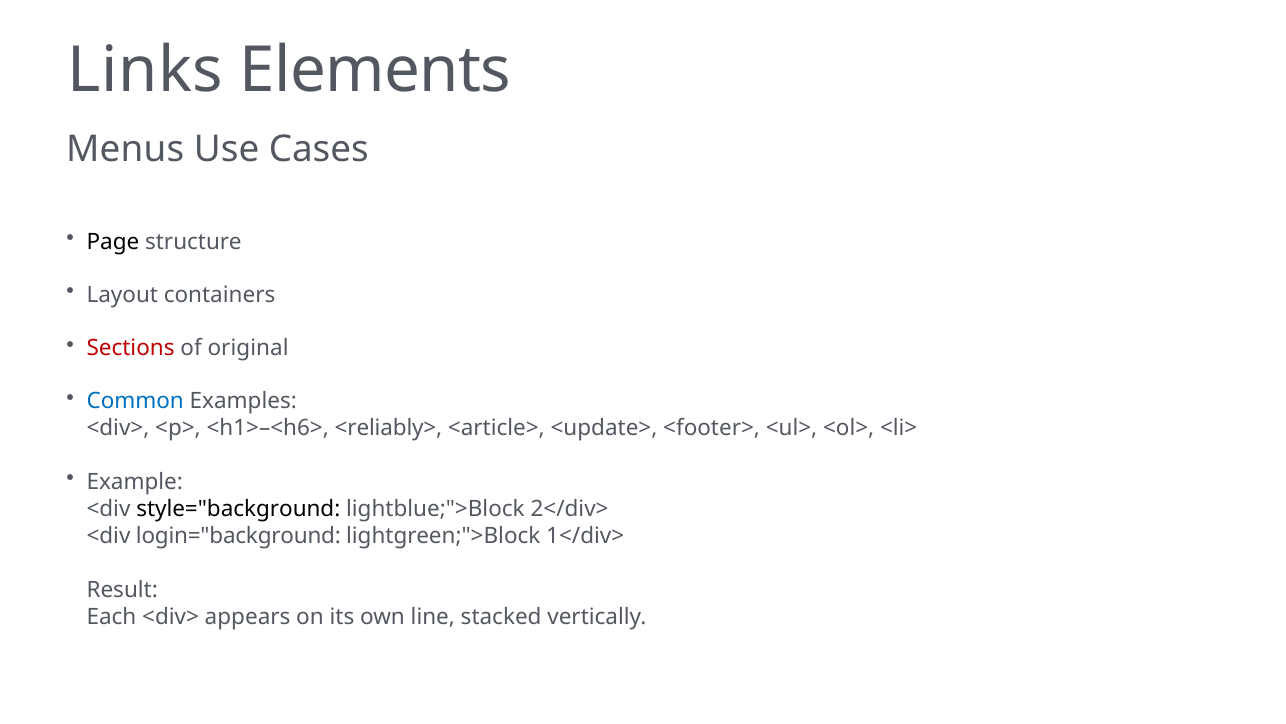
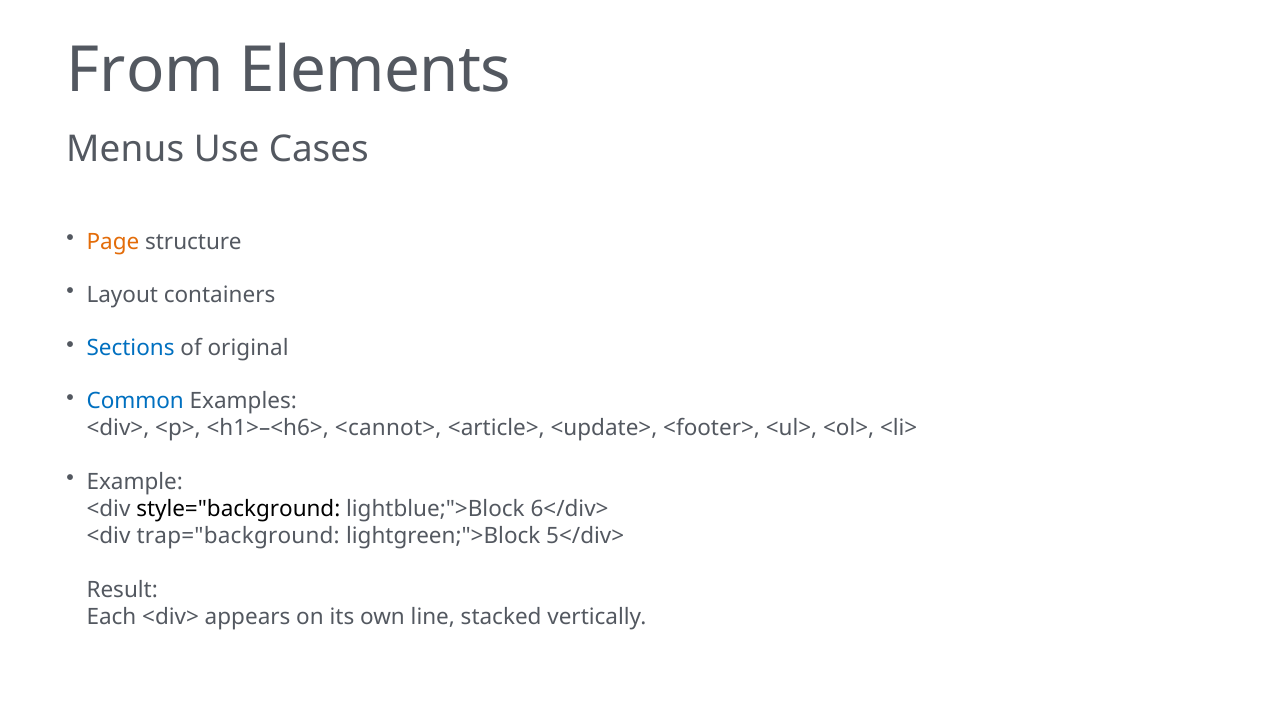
Links: Links -> From (145, 70)
Page colour: black -> orange (113, 242)
Sections colour: red -> blue (131, 348)
<reliably>: <reliably> -> <cannot> (388, 428)
2</div>: 2</div> -> 6</div> (570, 508)
login="background: login="background -> trap="background (238, 535)
1</div>: 1</div> -> 5</div> (585, 535)
